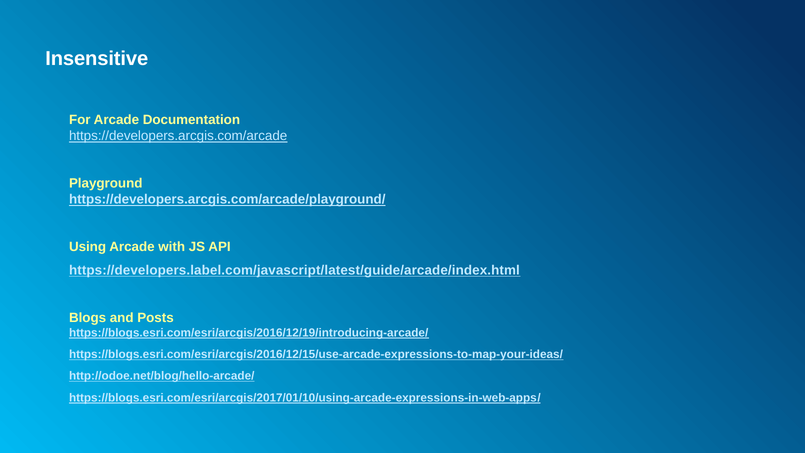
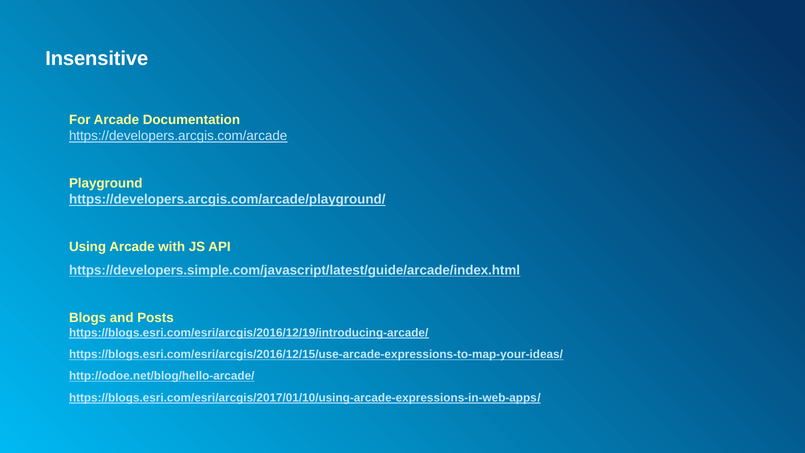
https://developers.label.com/javascript/latest/guide/arcade/index.html: https://developers.label.com/javascript/latest/guide/arcade/index.html -> https://developers.simple.com/javascript/latest/guide/arcade/index.html (294, 270)
